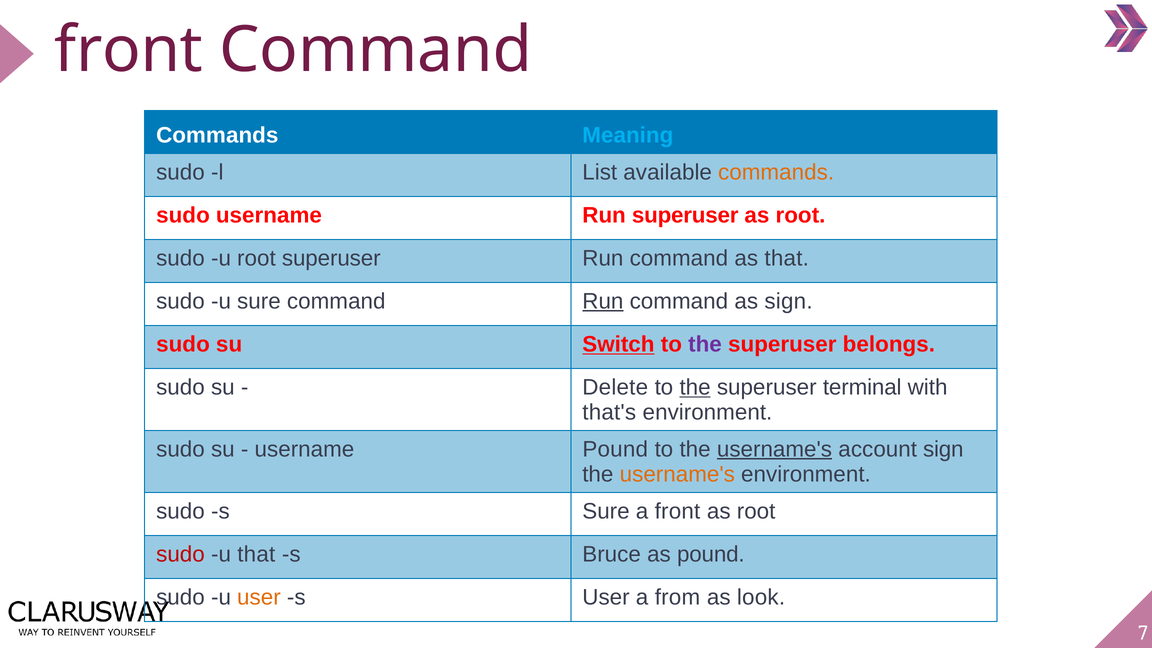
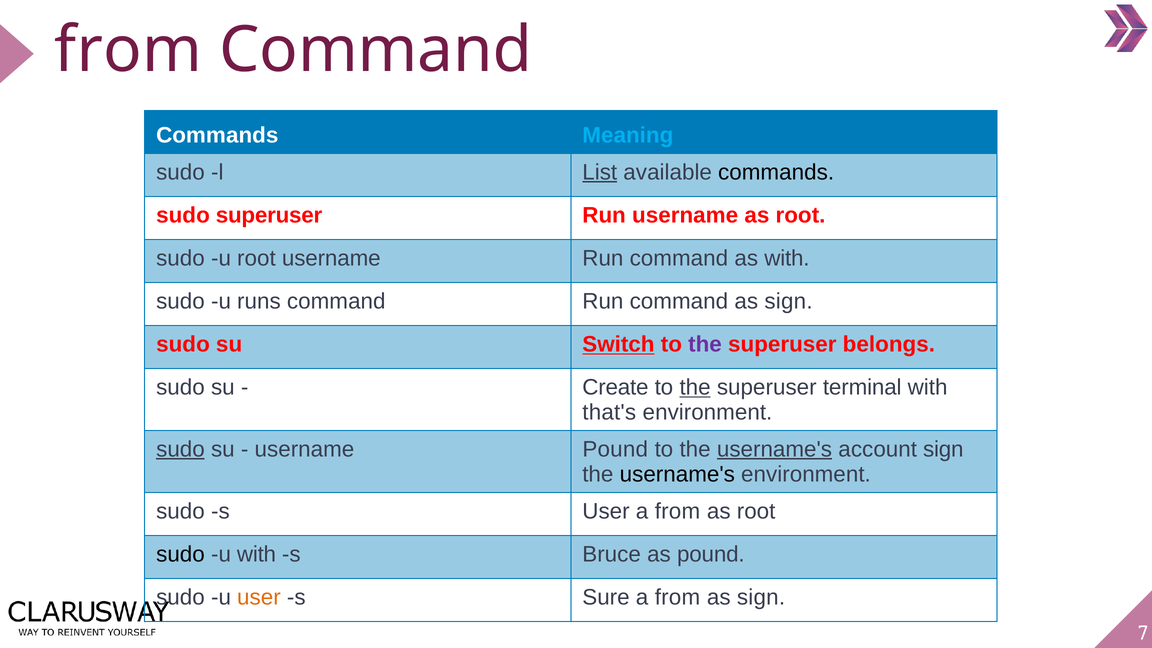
front: front -> from (128, 50)
List underline: none -> present (600, 172)
commands colour: orange -> black (776, 172)
sudo username: username -> superuser (269, 215)
Run superuser: superuser -> username (685, 215)
root superuser: superuser -> username (331, 258)
as that: that -> with (787, 258)
u sure: sure -> runs (259, 301)
Run underline: present -> none (603, 301)
Delete: Delete -> Create (615, 387)
sudo underline: none -> present (180, 449)
username's colour: orange -> black (677, 474)
s Sure: Sure -> User (606, 511)
front: front -> from (677, 511)
sudo colour: red -> black (180, 554)
u that: that -> with (257, 554)
s User: User -> Sure (606, 597)
look: look -> sign (761, 597)
